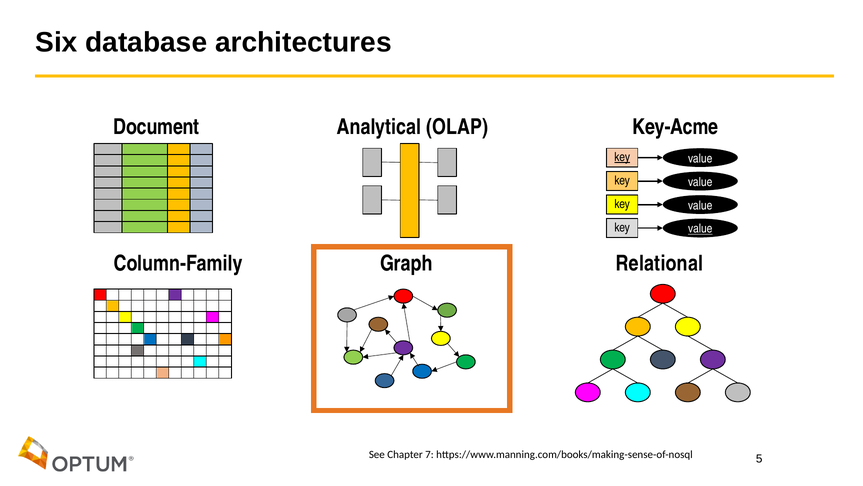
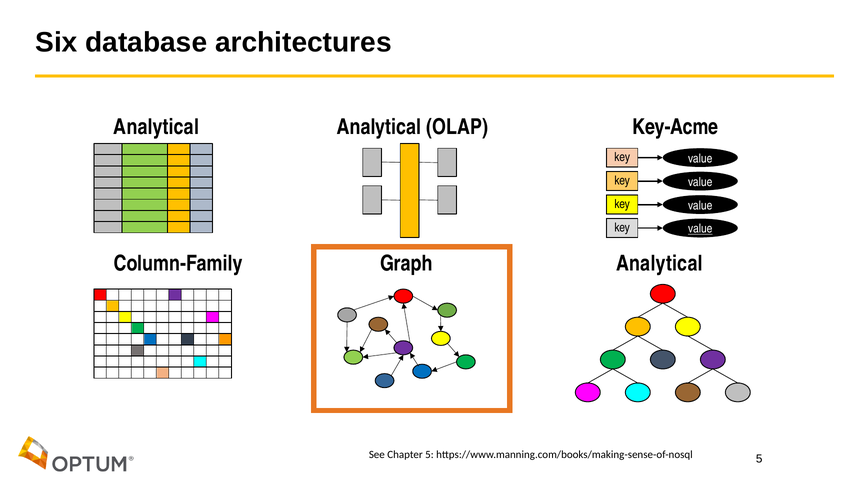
Document: Document -> Analytical (156, 127)
key underline: present -> none (622, 157)
Column-Family Relational: Relational -> Analytical (659, 263)
Chapter 7: 7 -> 5 (429, 454)
